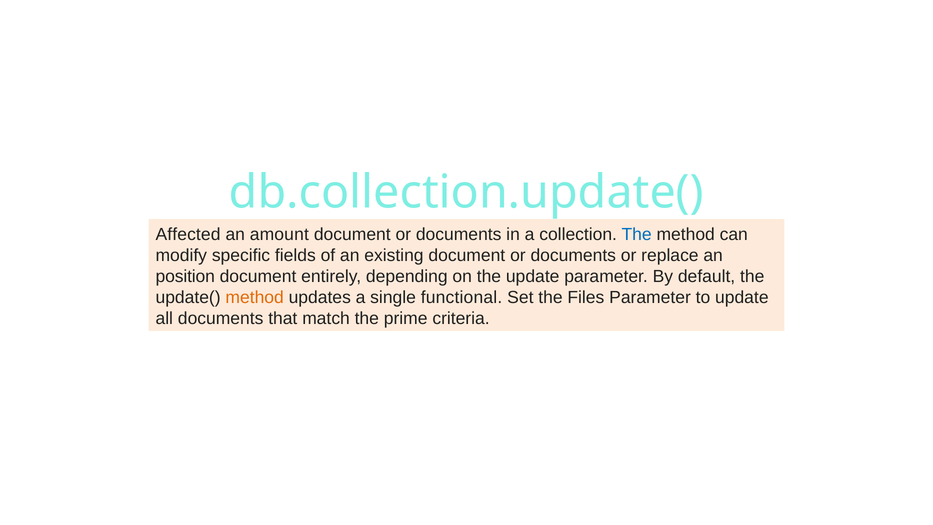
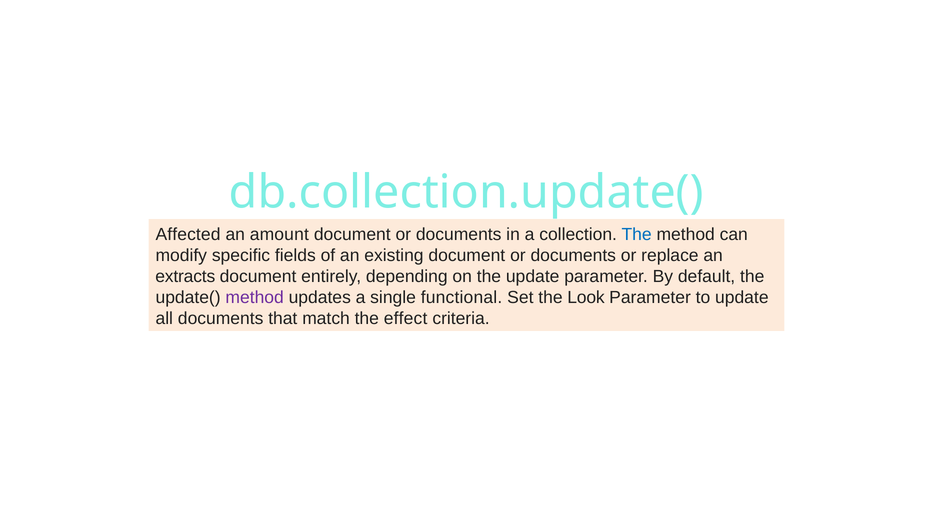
position: position -> extracts (185, 276)
method colour: orange -> purple (255, 297)
Files: Files -> Look (586, 297)
prime: prime -> effect (406, 318)
